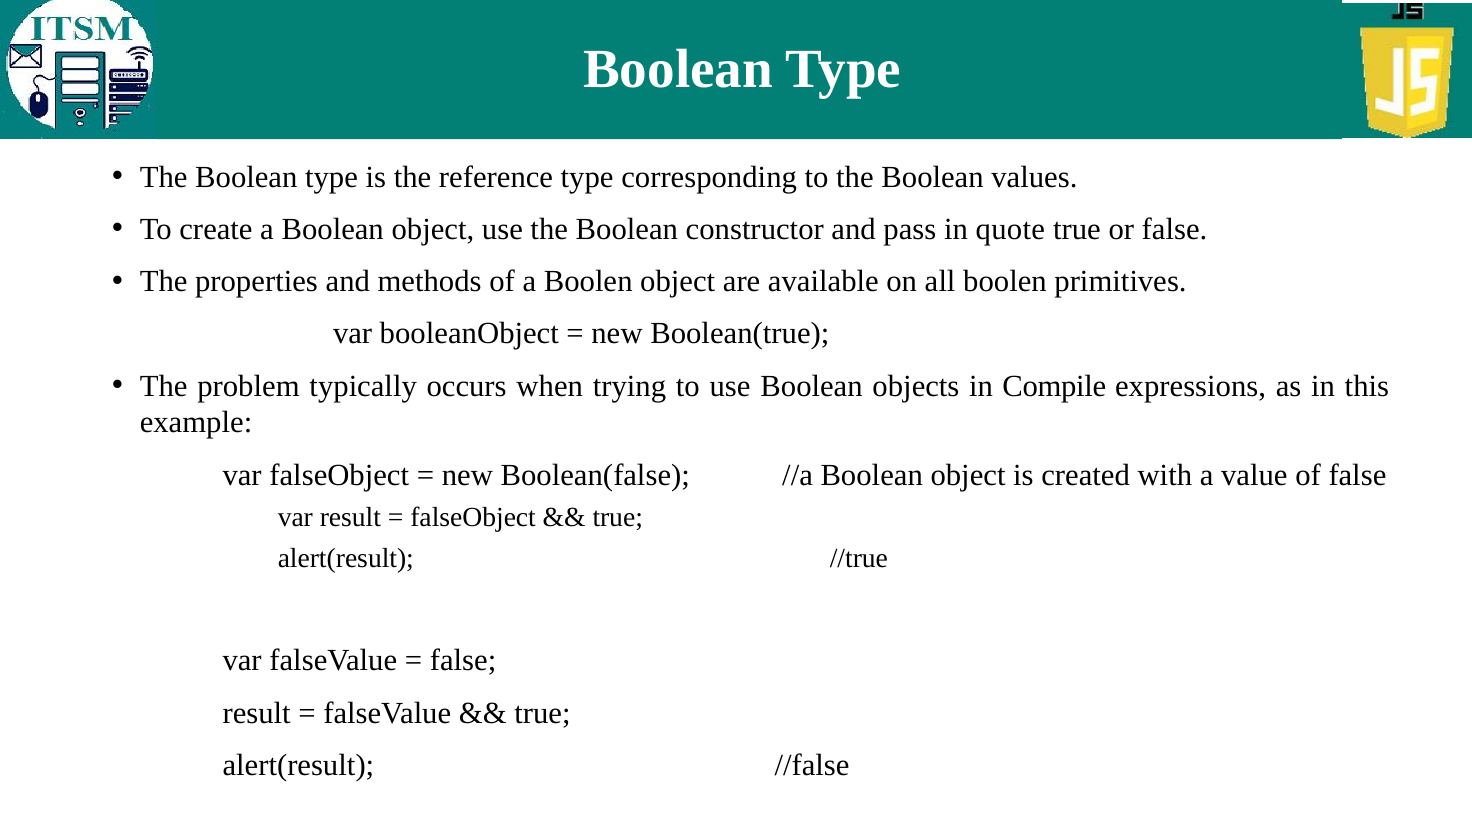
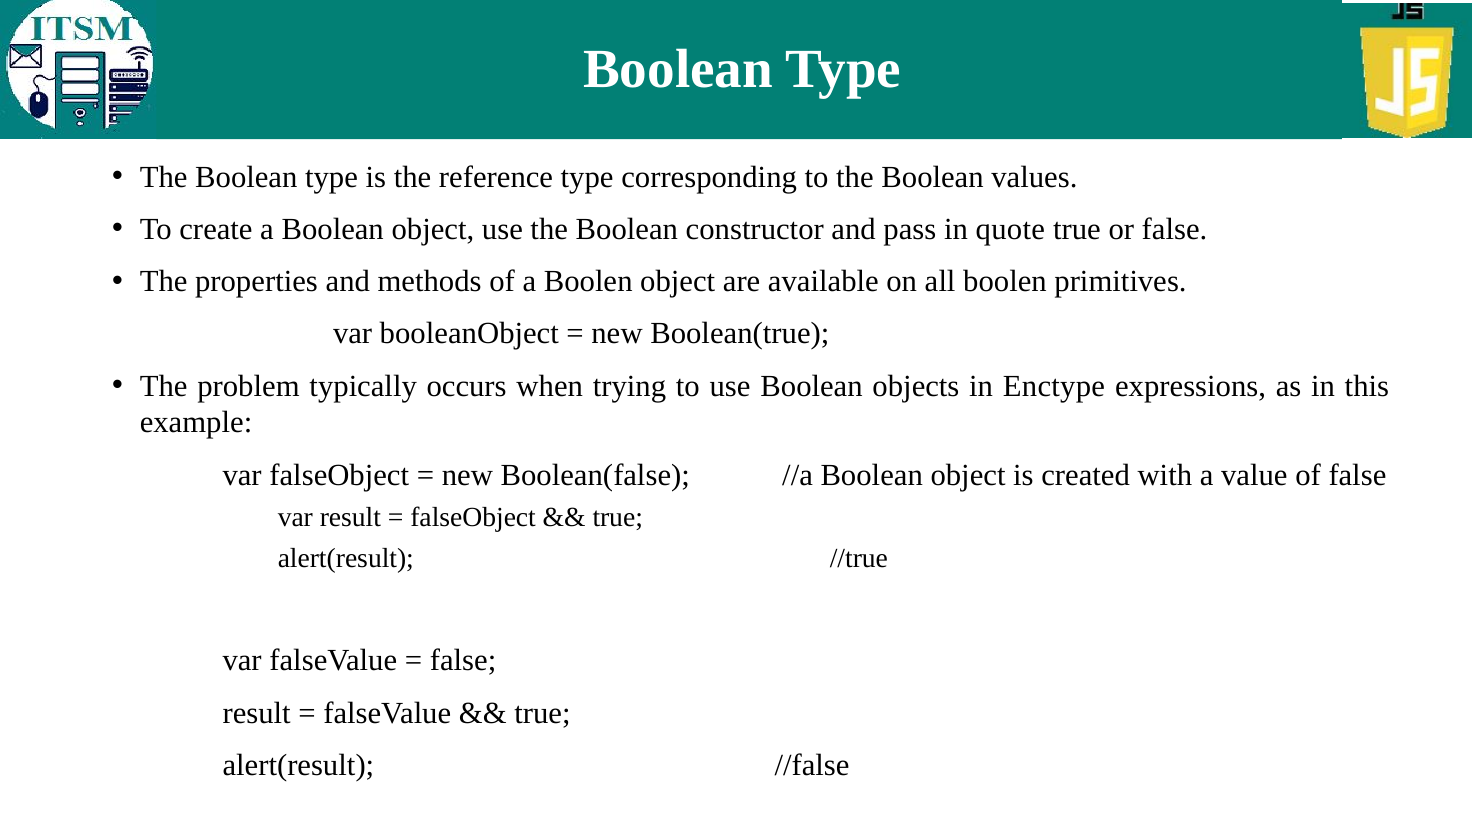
Compile: Compile -> Enctype (1054, 386)
